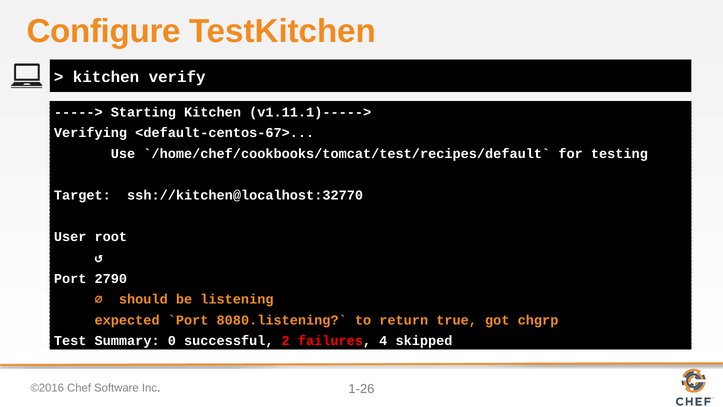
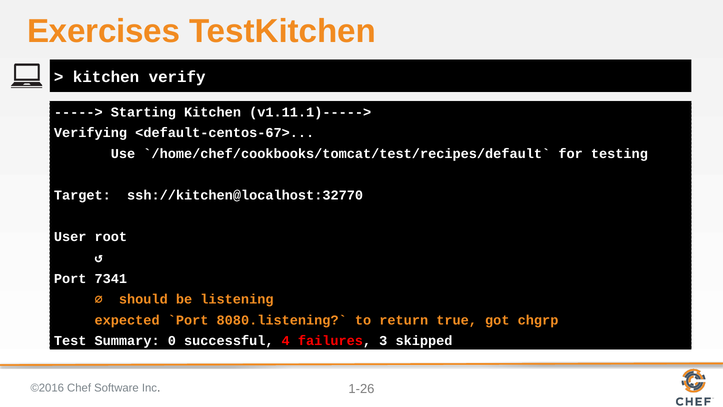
Configure: Configure -> Exercises (104, 31)
2790: 2790 -> 7341 (111, 278)
2: 2 -> 4 (286, 341)
4: 4 -> 3 (383, 341)
